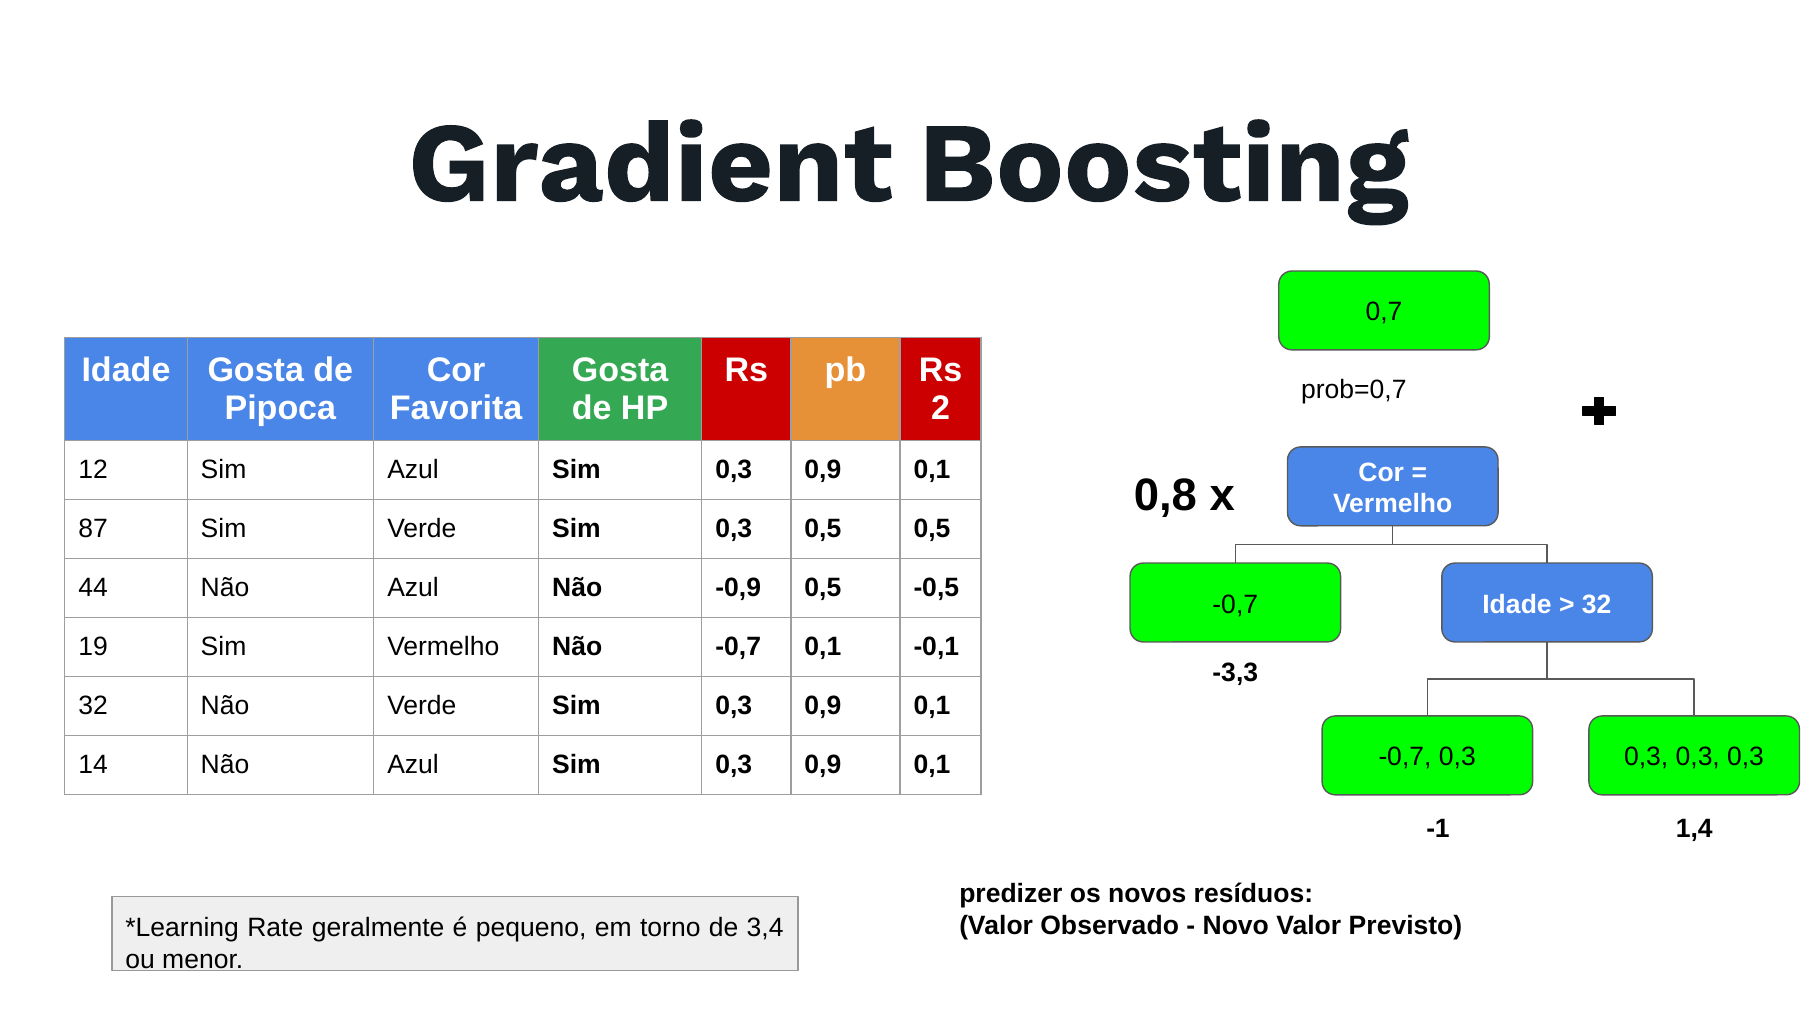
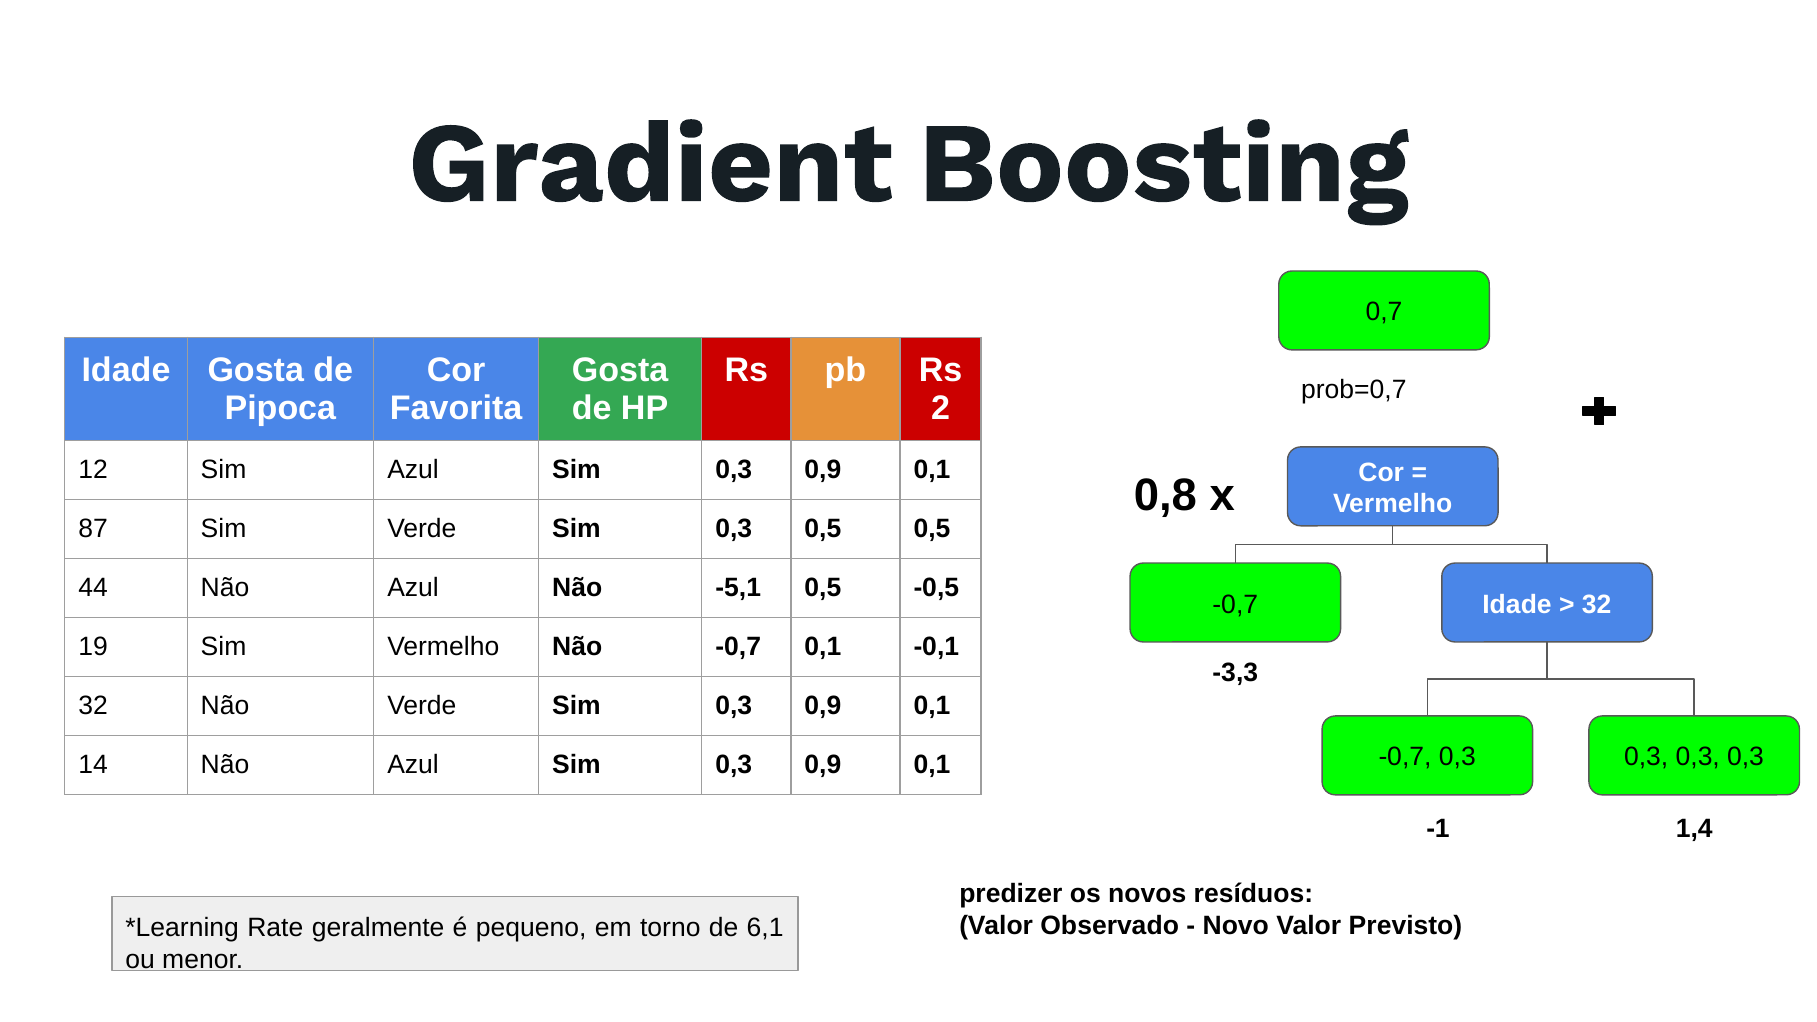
-0,9: -0,9 -> -5,1 (738, 588)
3,4: 3,4 -> 6,1 (765, 928)
